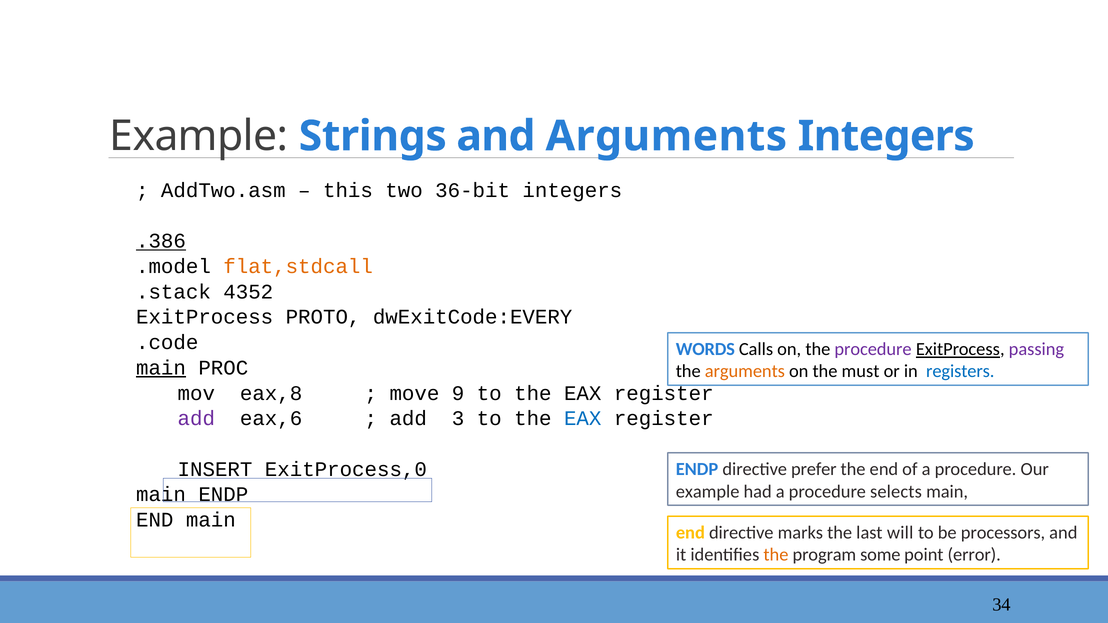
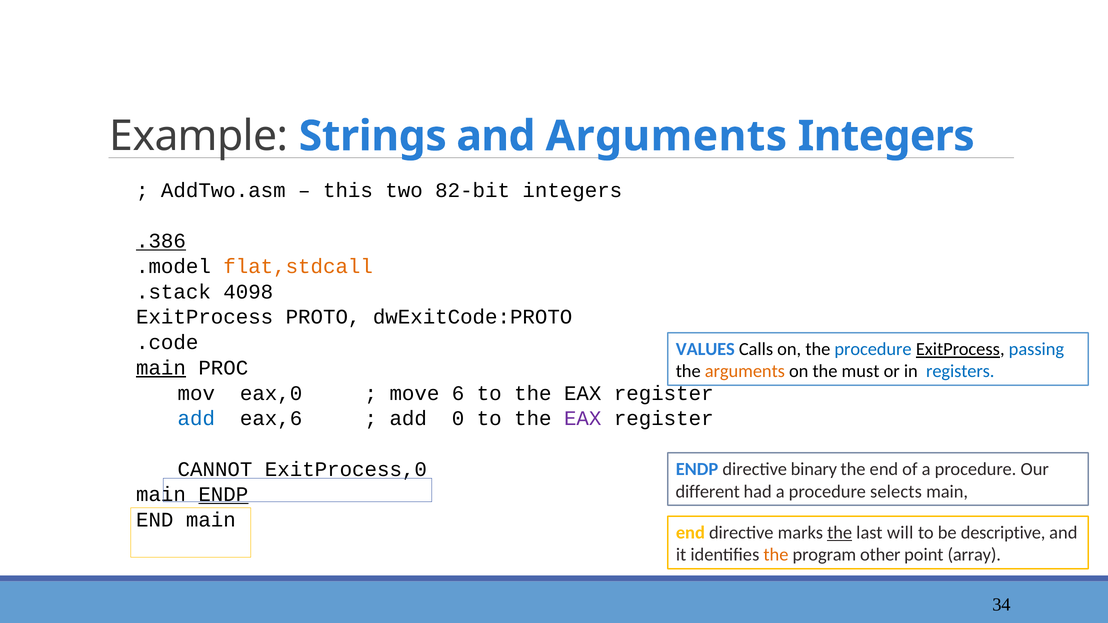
36-bit: 36-bit -> 82-bit (473, 190)
4352: 4352 -> 4098 (248, 292)
dwExitCode:EVERY: dwExitCode:EVERY -> dwExitCode:PROTO (473, 317)
WORDS: WORDS -> VALUES (705, 349)
procedure colour: purple -> blue (873, 349)
passing colour: purple -> blue (1036, 349)
eax,8: eax,8 -> eax,0 (271, 393)
9: 9 -> 6 (458, 393)
add colour: purple -> blue (196, 419)
3: 3 -> 0 (458, 419)
EAX colour: blue -> purple (583, 419)
INSERT: INSERT -> CANNOT (215, 469)
prefer: prefer -> binary (814, 470)
example: example -> different (708, 492)
ENDP underline: none -> present (223, 495)
the underline: none -> present (840, 533)
processors: processors -> descriptive (1003, 533)
some: some -> other (880, 555)
error: error -> array (974, 555)
